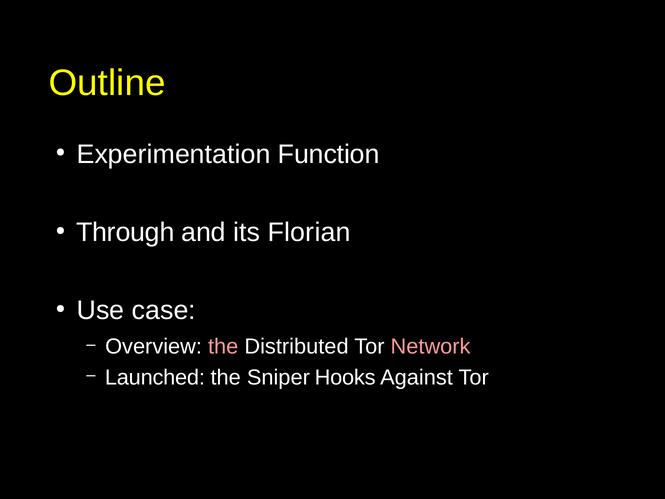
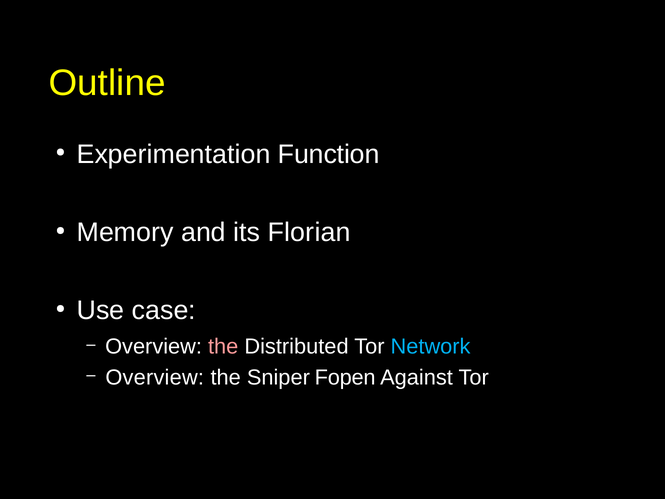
Through: Through -> Memory (125, 232)
Network colour: pink -> light blue (431, 347)
Launched: Launched -> Overview (155, 378)
Hooks: Hooks -> Fopen (345, 378)
